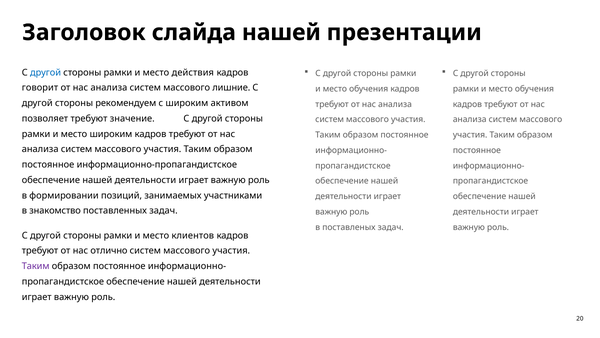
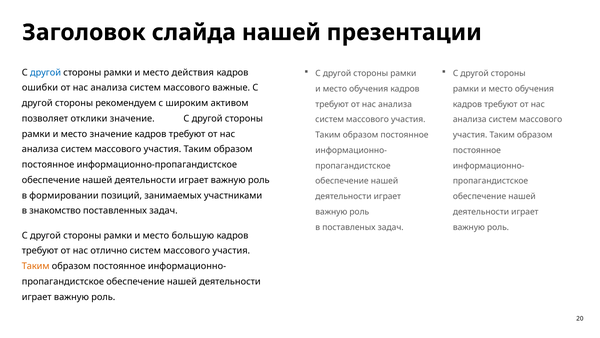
говорит: говорит -> ошибки (40, 88)
лишние: лишние -> важные (231, 88)
позволяет требуют: требуют -> отклики (89, 119)
место широким: широким -> значение (111, 134)
клиентов: клиентов -> большую (193, 236)
Таким colour: purple -> orange (36, 266)
